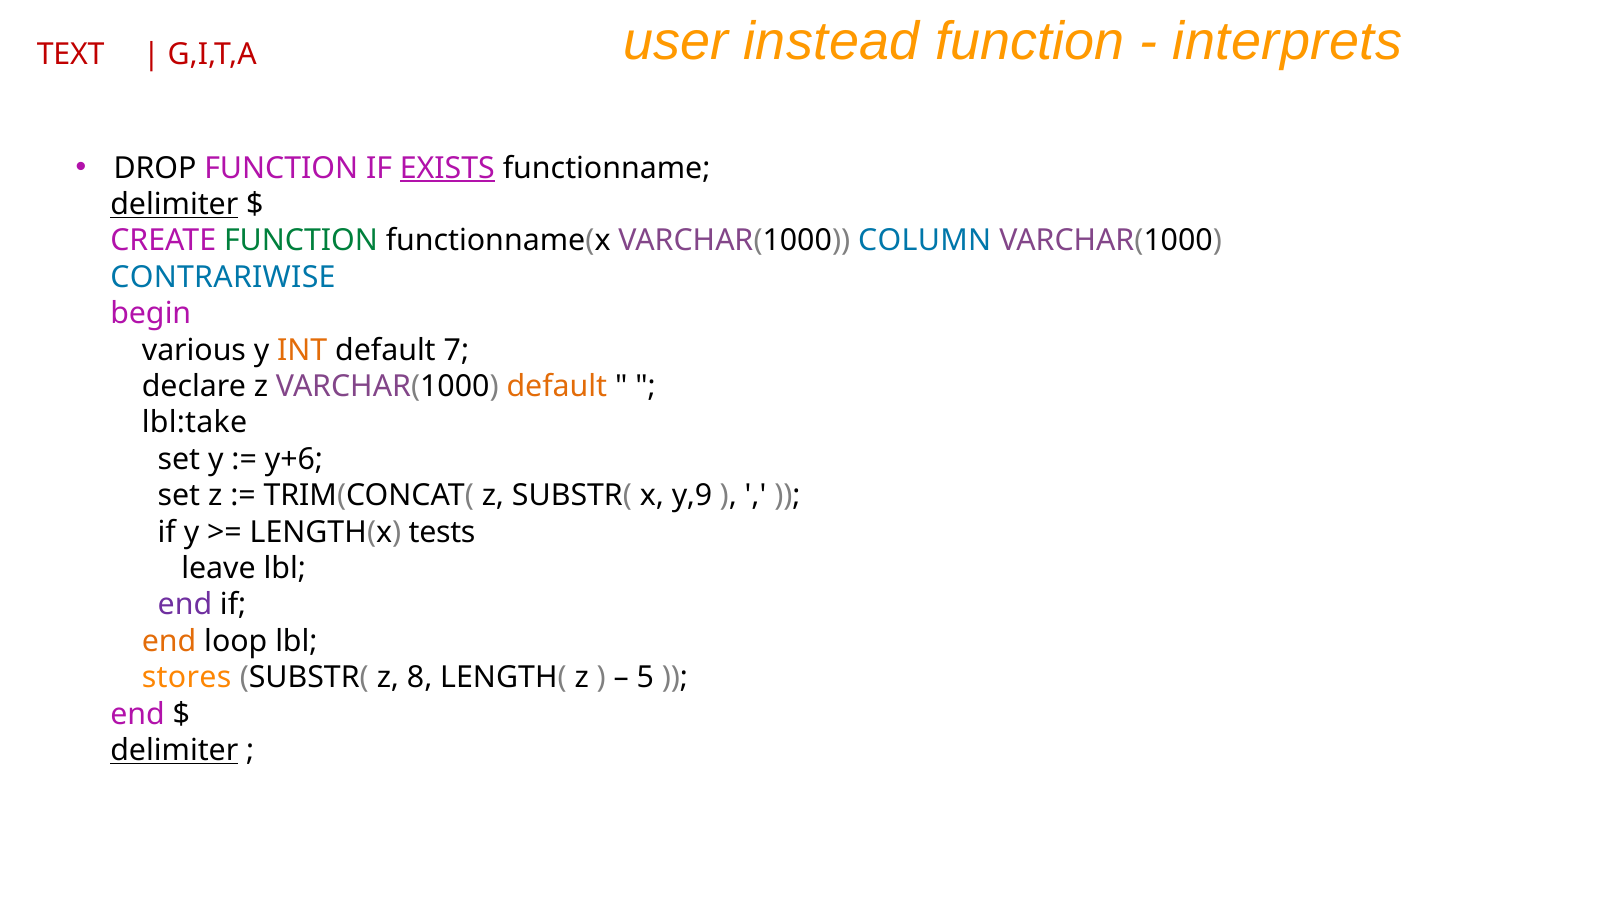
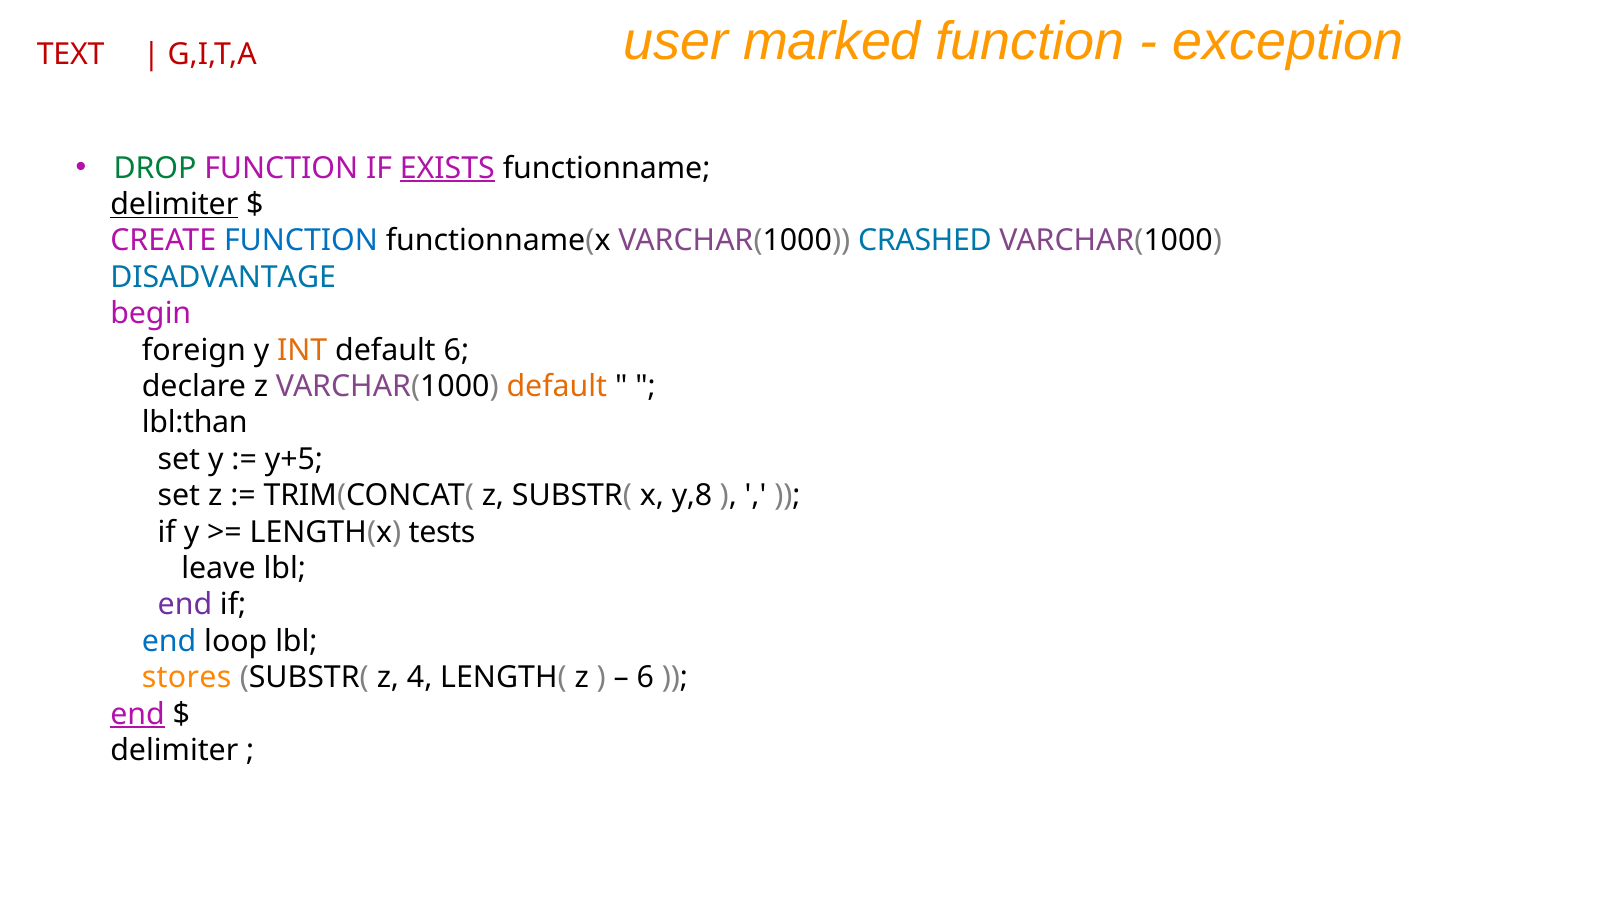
instead: instead -> marked (832, 42)
interprets: interprets -> exception (1288, 42)
DROP colour: black -> green (155, 168)
FUNCTION colour: green -> blue (301, 241)
COLUMN: COLUMN -> CRASHED (925, 241)
CONTRARIWISE: CONTRARIWISE -> DISADVANTAGE (223, 277)
various: various -> foreign (194, 350)
default 7: 7 -> 6 (456, 350)
lbl:take: lbl:take -> lbl:than (195, 423)
y+6: y+6 -> y+5 (294, 459)
y,9: y,9 -> y,8 (692, 496)
end colour: orange -> blue (169, 641)
8: 8 -> 4 (420, 678)
5: 5 -> 6 (645, 678)
end underline: none -> present (138, 714)
delimiter underline: present -> none (174, 751)
